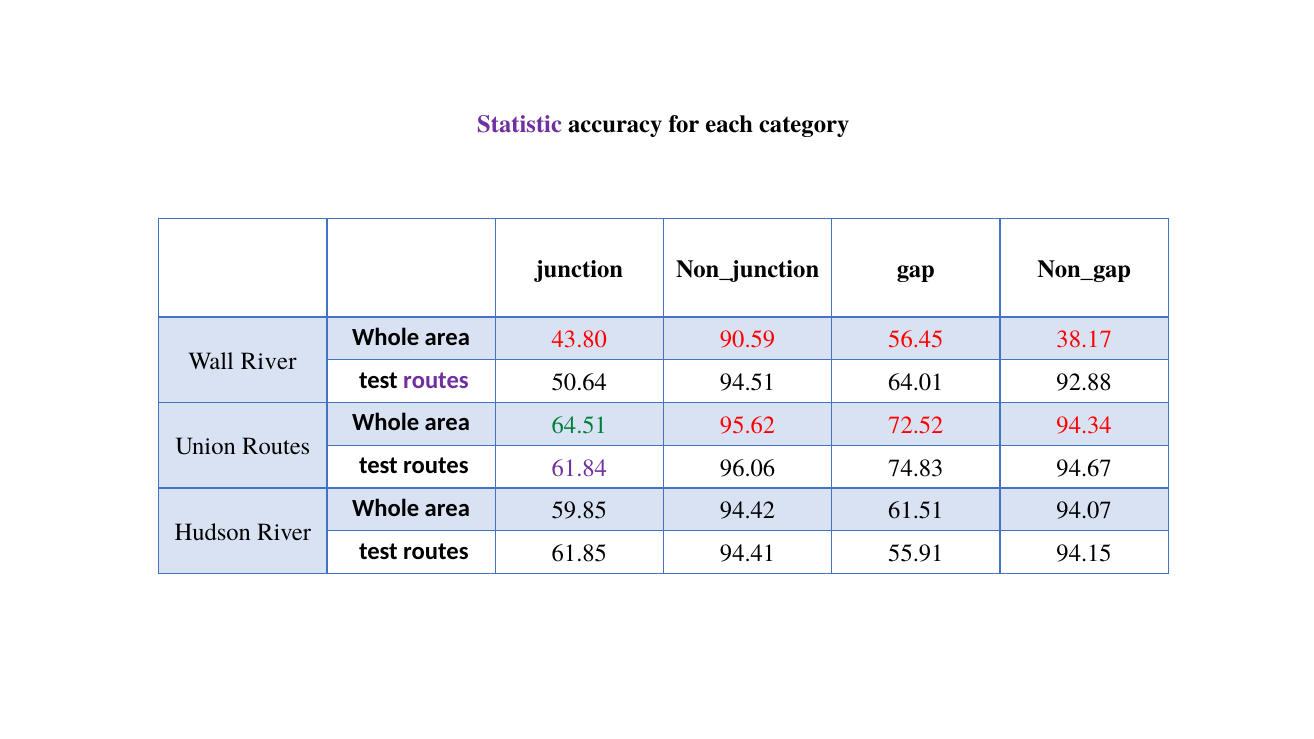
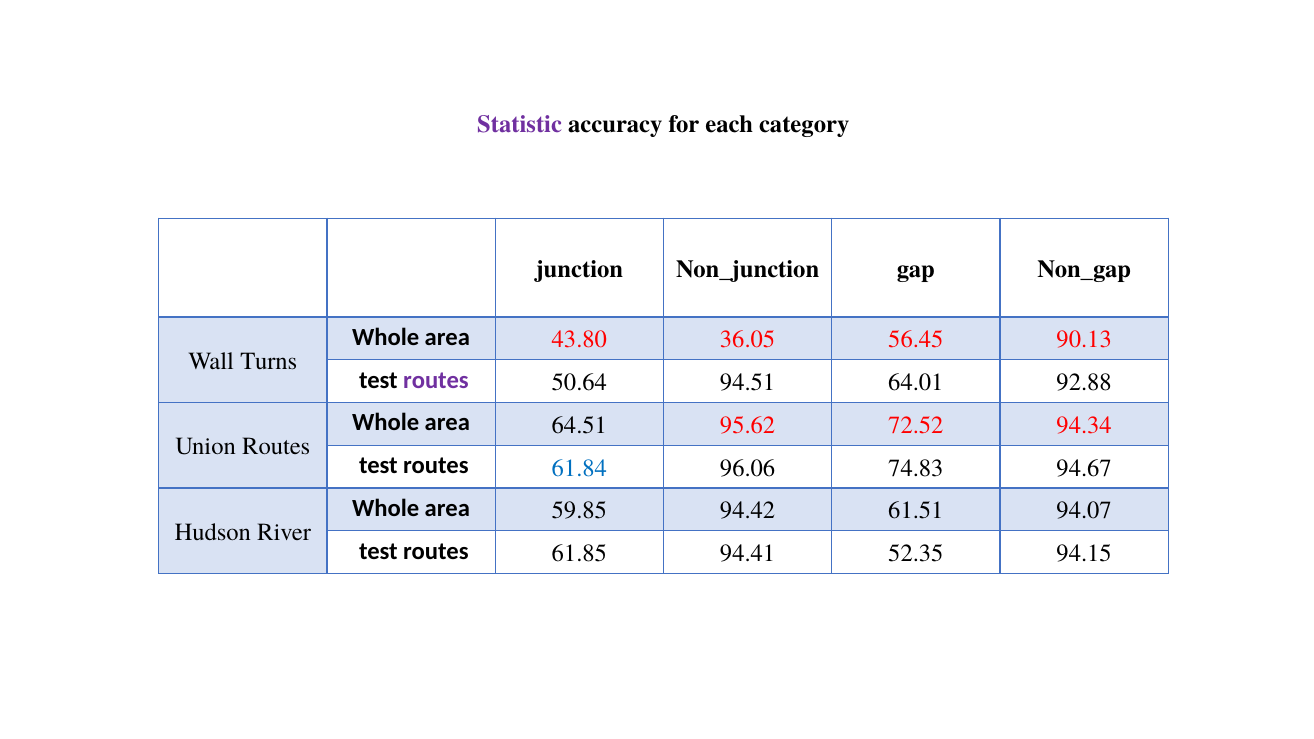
90.59: 90.59 -> 36.05 (748, 340)
38.17: 38.17 -> 90.13 (1084, 340)
Wall River: River -> Turns (269, 361)
64.51 colour: green -> black (579, 425)
61.84 colour: purple -> blue (579, 468)
55.91: 55.91 -> 52.35 (916, 554)
